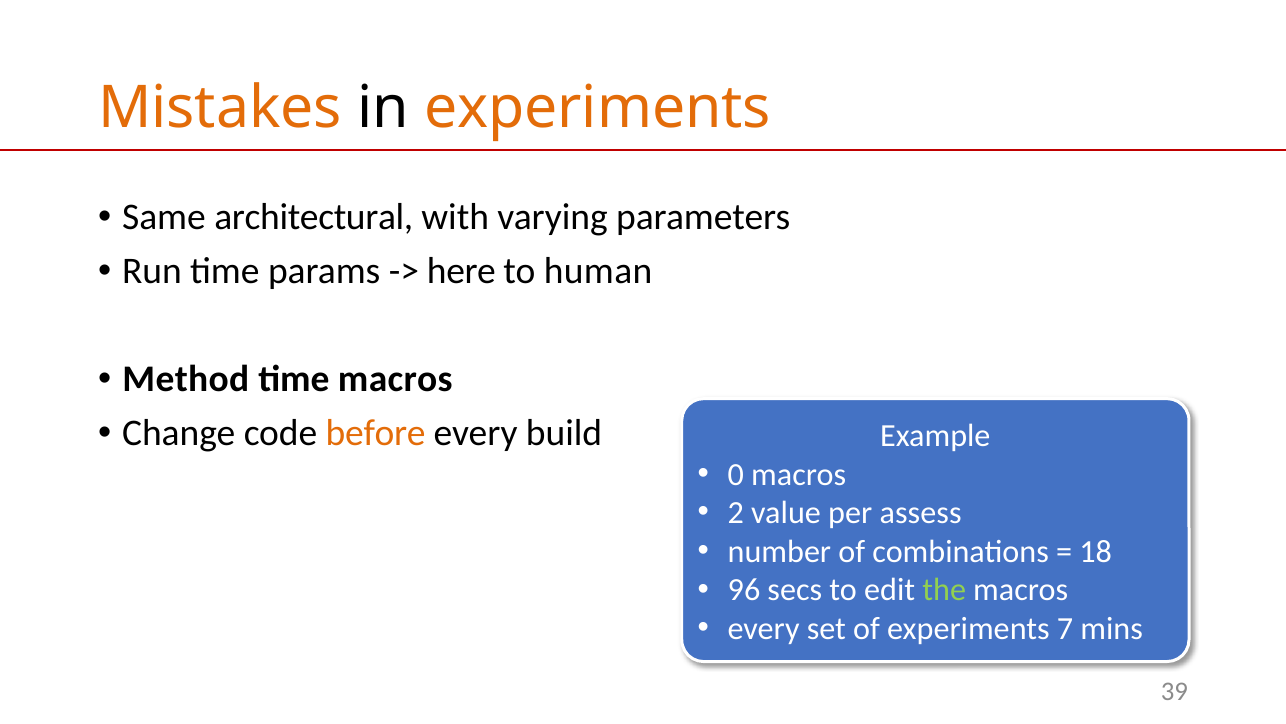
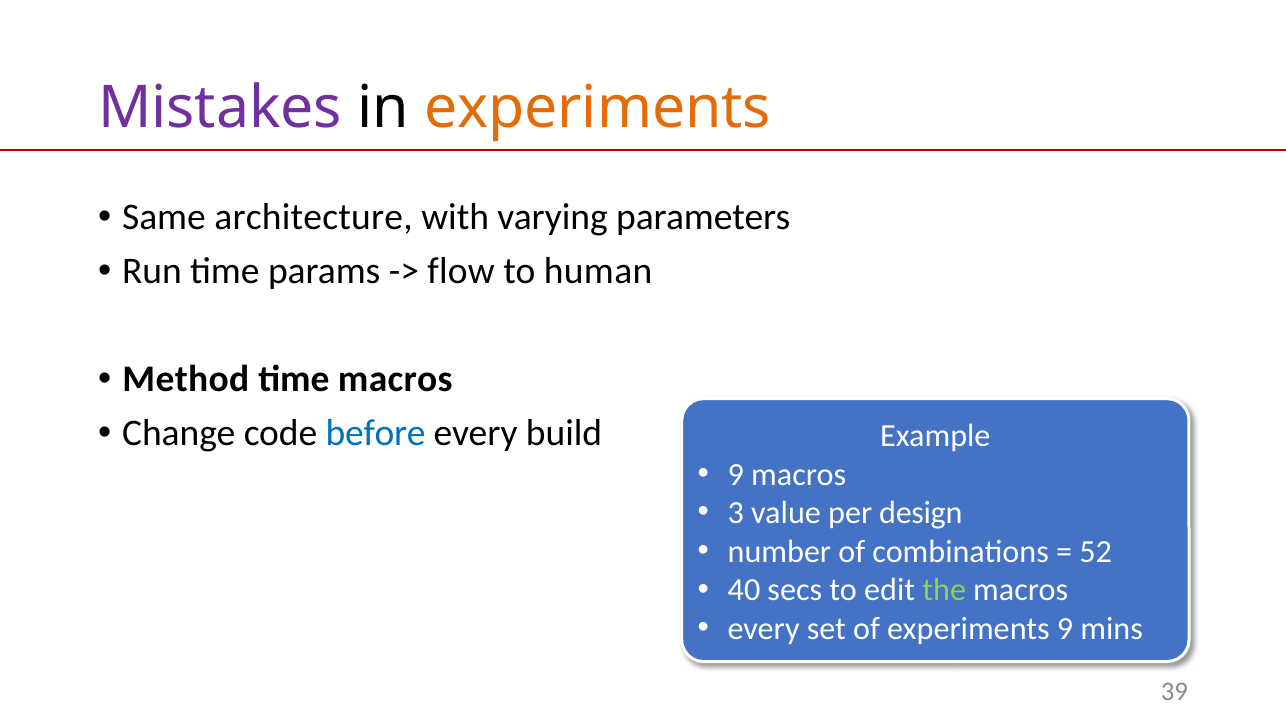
Mistakes colour: orange -> purple (220, 108)
architectural: architectural -> architecture (314, 217)
here: here -> flow (461, 271)
before colour: orange -> blue (376, 433)
0: 0 -> 9 (736, 474)
2: 2 -> 3 (736, 513)
assess: assess -> design (921, 513)
18: 18 -> 52 (1096, 551)
96: 96 -> 40 (744, 590)
experiments 7: 7 -> 9 (1065, 628)
